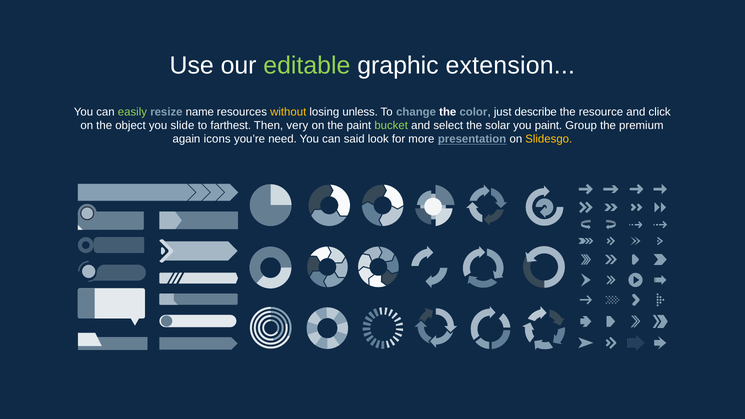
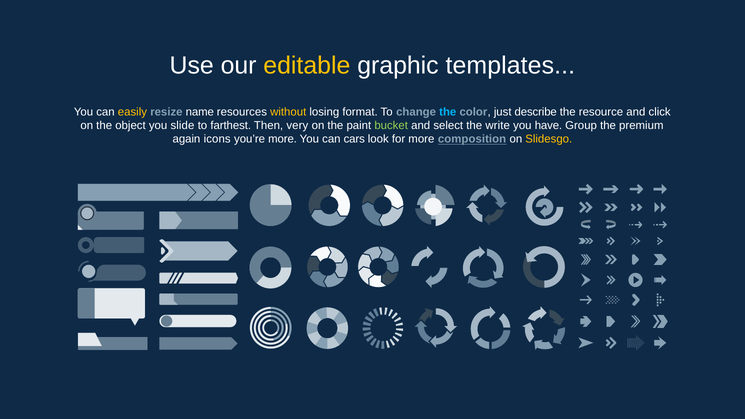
editable colour: light green -> yellow (307, 66)
extension: extension -> templates (510, 66)
easily colour: light green -> yellow (132, 112)
unless: unless -> format (360, 112)
the colour: white -> light blue (448, 112)
solar: solar -> write (498, 126)
you paint: paint -> have (548, 126)
you’re need: need -> more (283, 139)
said: said -> cars (354, 139)
presentation: presentation -> composition (472, 139)
